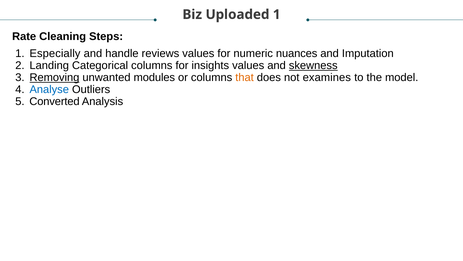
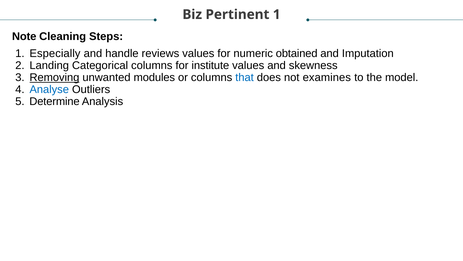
Uploaded: Uploaded -> Pertinent (237, 14)
Rate: Rate -> Note (24, 37)
nuances: nuances -> obtained (297, 53)
insights: insights -> institute (210, 65)
skewness underline: present -> none (313, 65)
that colour: orange -> blue (245, 77)
Converted: Converted -> Determine (54, 101)
